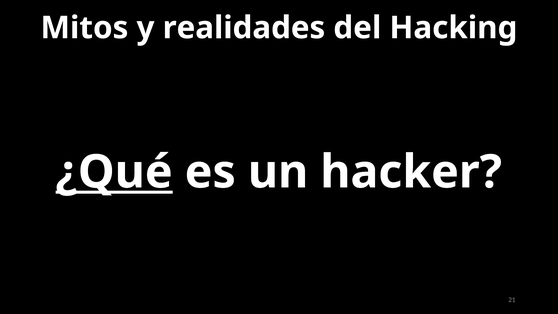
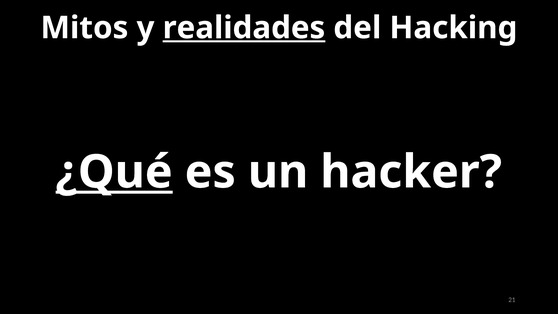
realidades underline: none -> present (244, 28)
